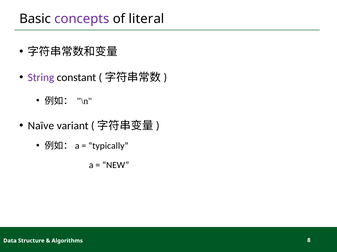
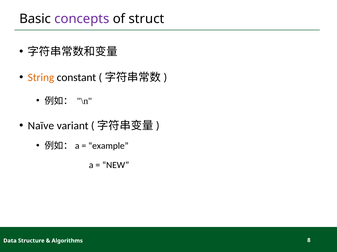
literal: literal -> struct (147, 19)
String colour: purple -> orange (41, 78)
typically: typically -> example (108, 146)
